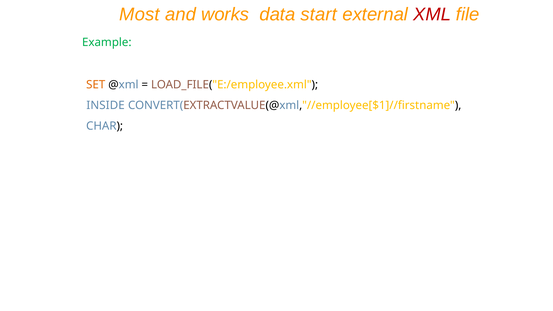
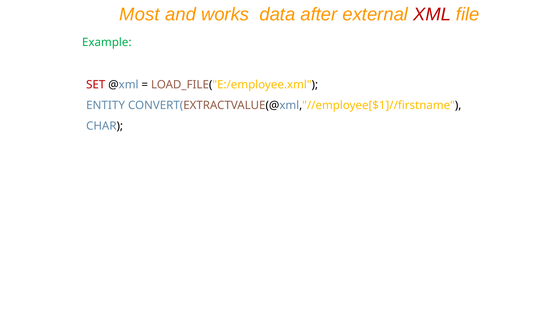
start: start -> after (319, 14)
SET colour: orange -> red (96, 85)
INSIDE: INSIDE -> ENTITY (106, 105)
